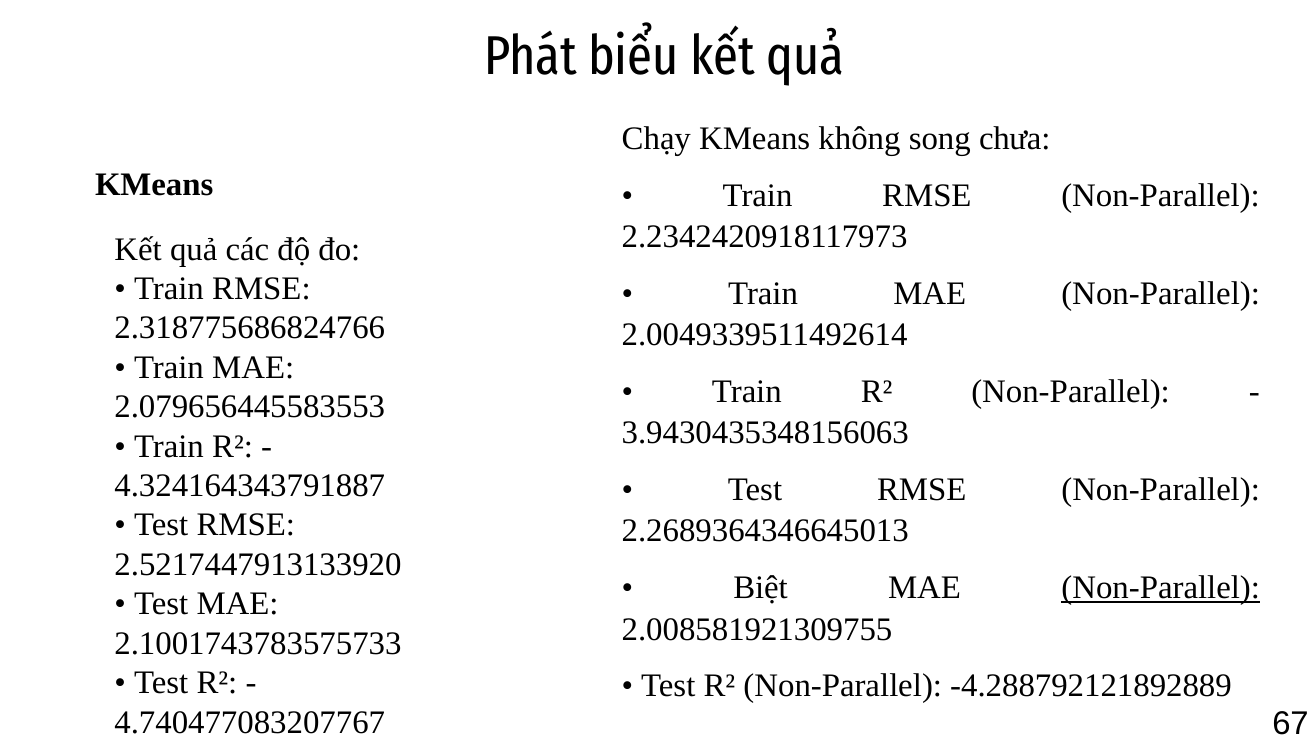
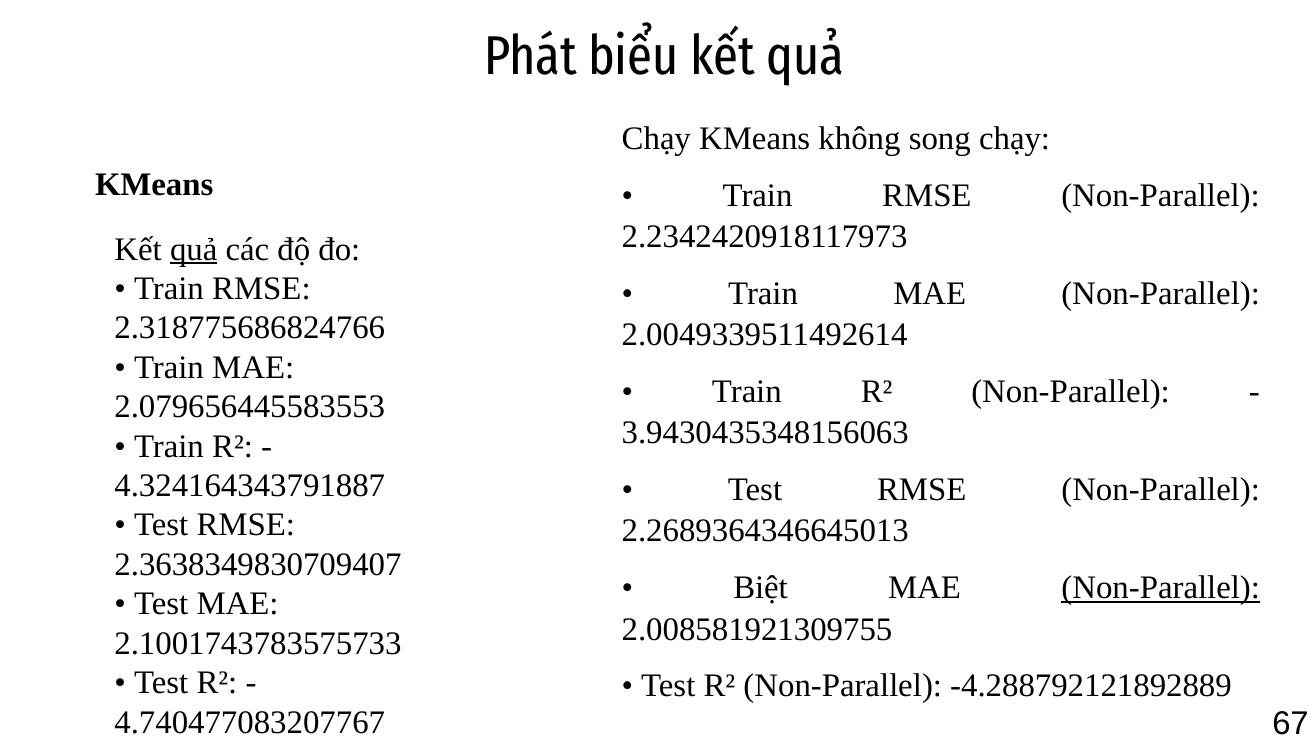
song chưa: chưa -> chạy (1015, 139)
quả underline: none -> present (194, 249)
2.5217447913133920: 2.5217447913133920 -> 2.3638349830709407 (258, 565)
